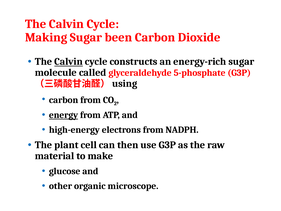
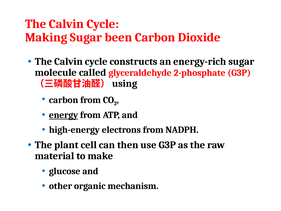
Calvin underline: present -> none (69, 62)
5-phosphate: 5-phosphate -> 2-phosphate (200, 73)
microscope: microscope -> mechanism (133, 186)
